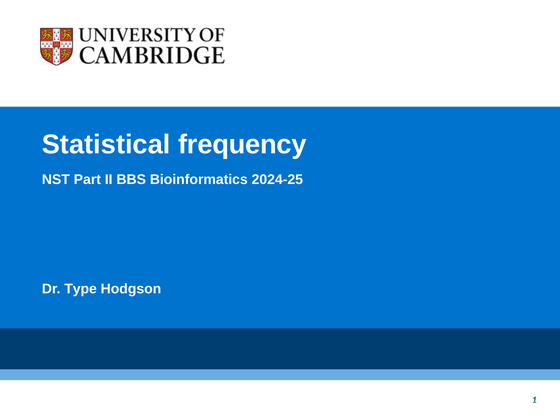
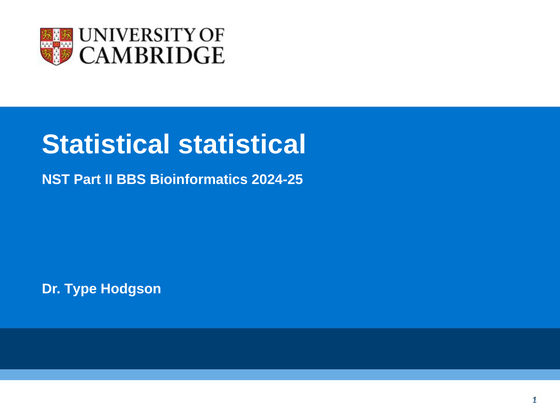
Statistical frequency: frequency -> statistical (242, 144)
